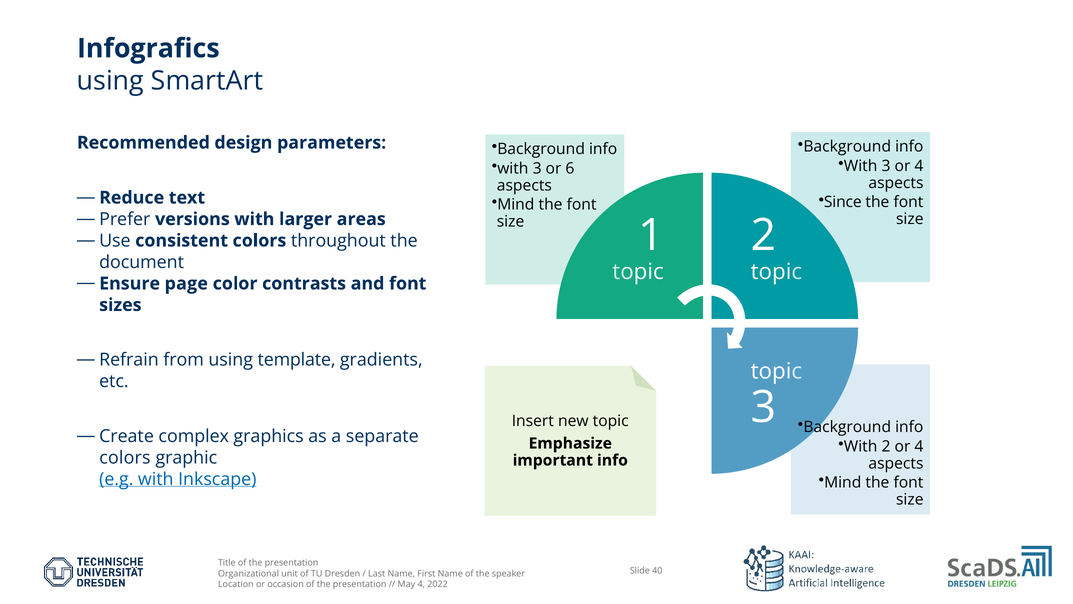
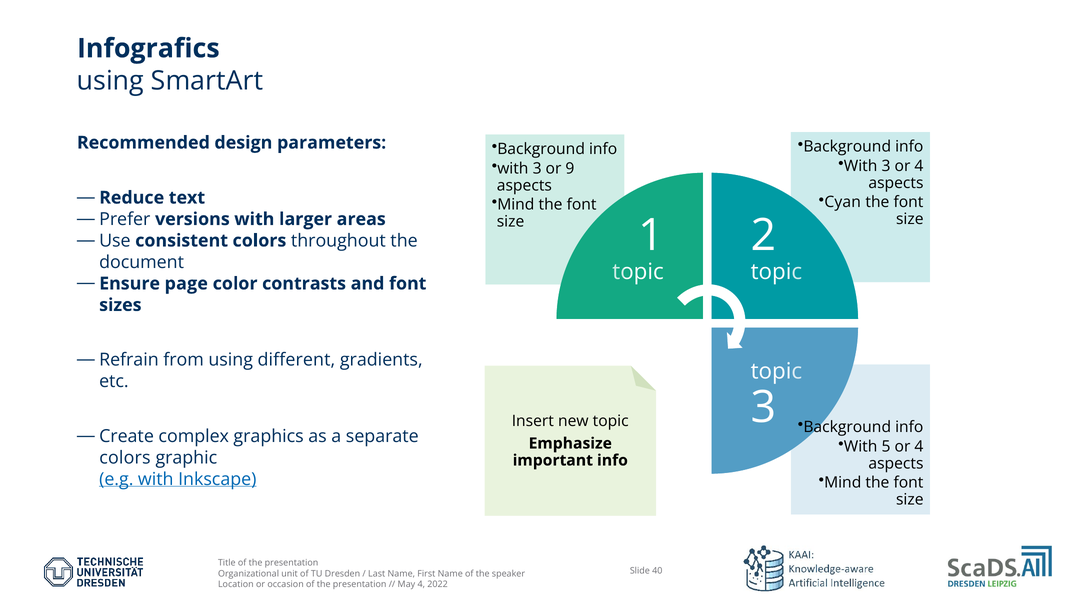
6: 6 -> 9 (570, 168)
Since: Since -> Cyan (843, 202)
template: template -> different (296, 360)
With 2: 2 -> 5 (886, 446)
